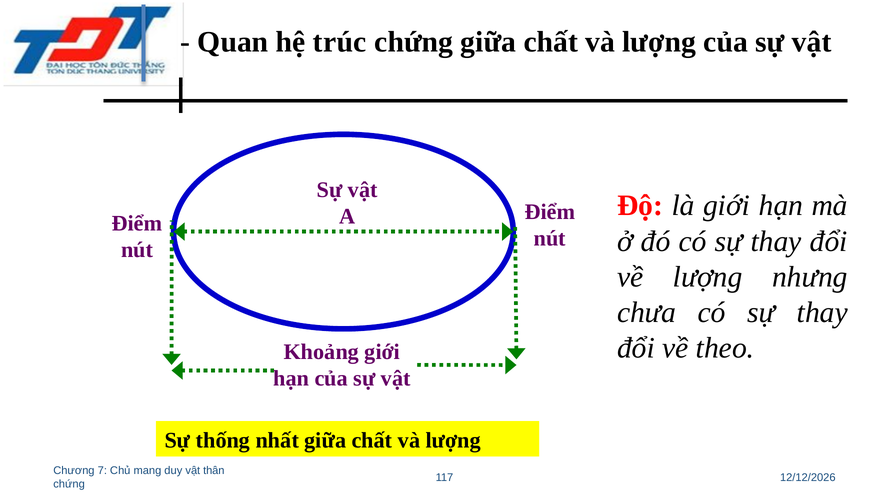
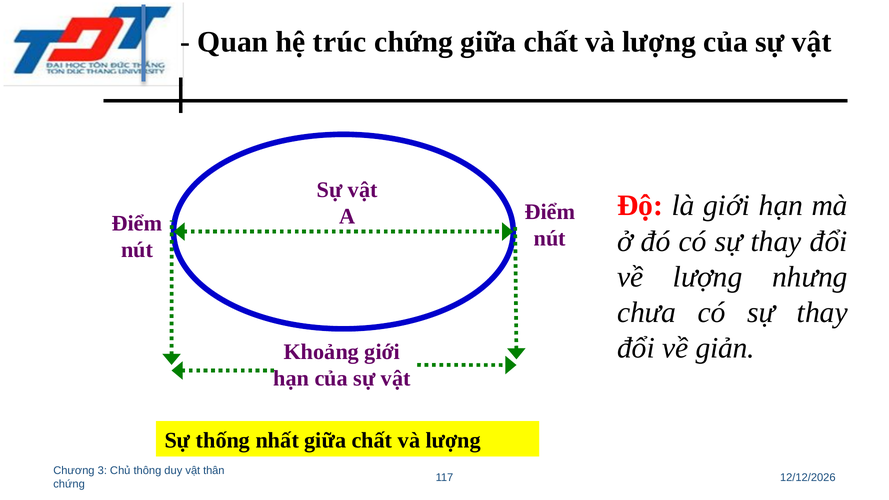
theo: theo -> giản (725, 348)
7: 7 -> 3 (102, 471)
mang: mang -> thông (147, 471)
